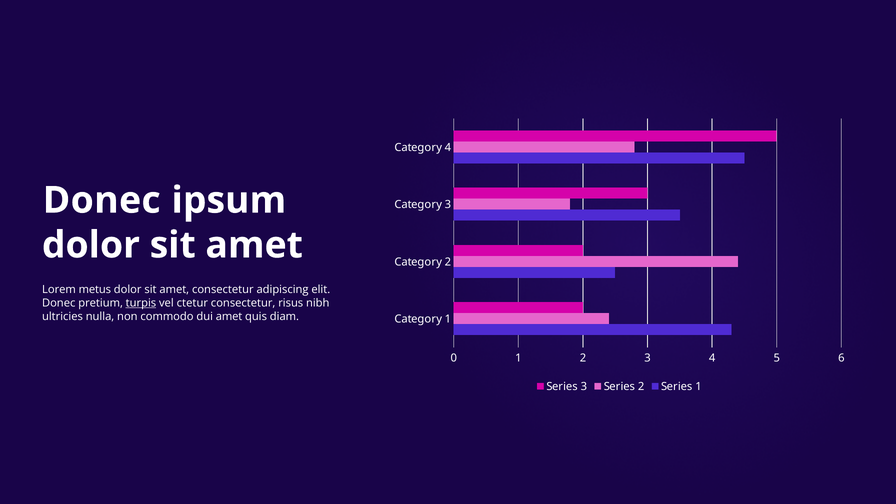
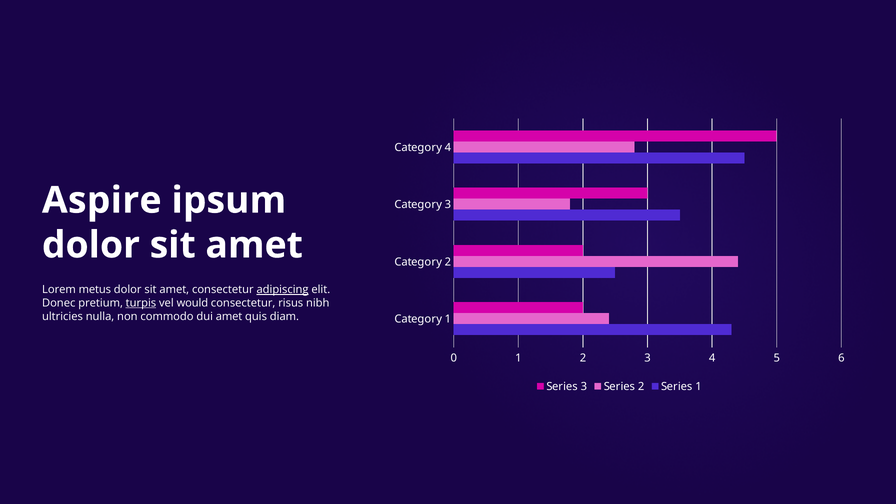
Donec: Donec -> Aspire (102, 200)
adipiscing underline: none -> present (283, 290)
ctetur: ctetur -> would (192, 303)
